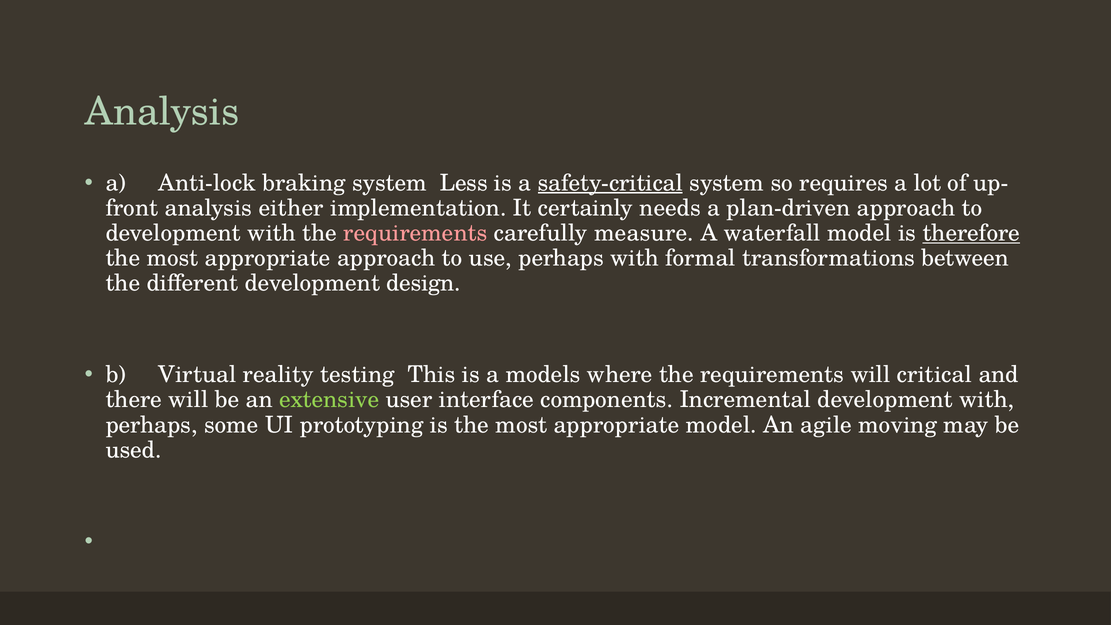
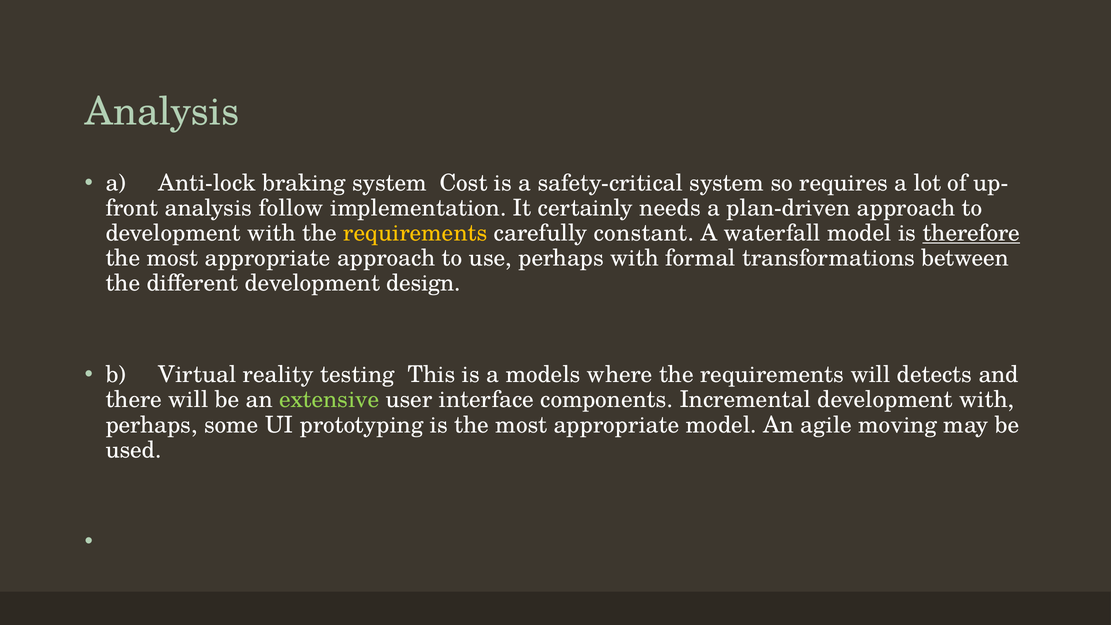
Less: Less -> Cost (464, 183)
safety-critical underline: present -> none (610, 183)
either: either -> follow (291, 208)
requirements colour: pink -> yellow (415, 233)
measure: measure -> constant (644, 233)
critical: critical -> detects (935, 375)
